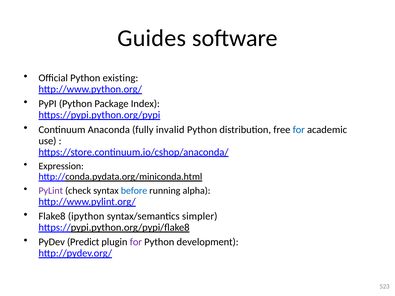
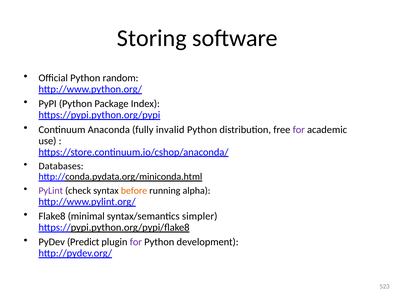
Guides: Guides -> Storing (152, 38)
existing: existing -> random (121, 78)
for colour: blue -> purple (299, 130)
Expression: Expression -> Databases (61, 166)
before colour: blue -> orange (134, 191)
ipython: ipython -> minimal (86, 216)
